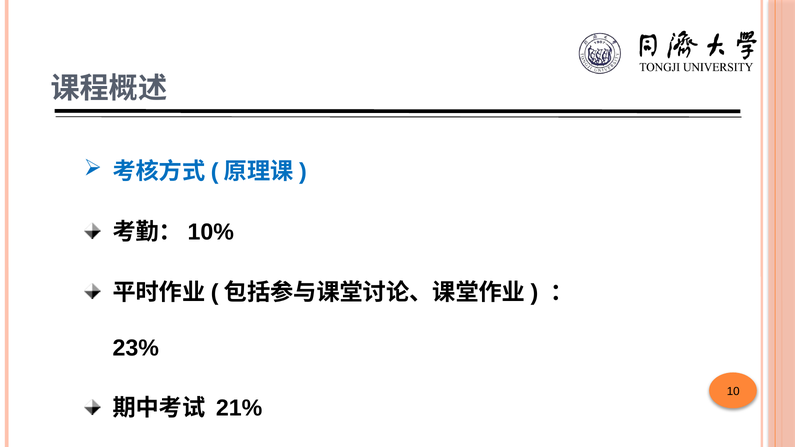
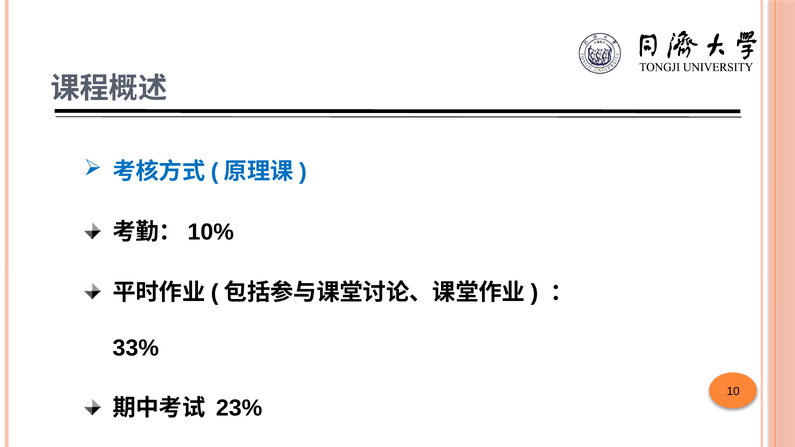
23%: 23% -> 33% (136, 348)
21%: 21% -> 23% (239, 408)
